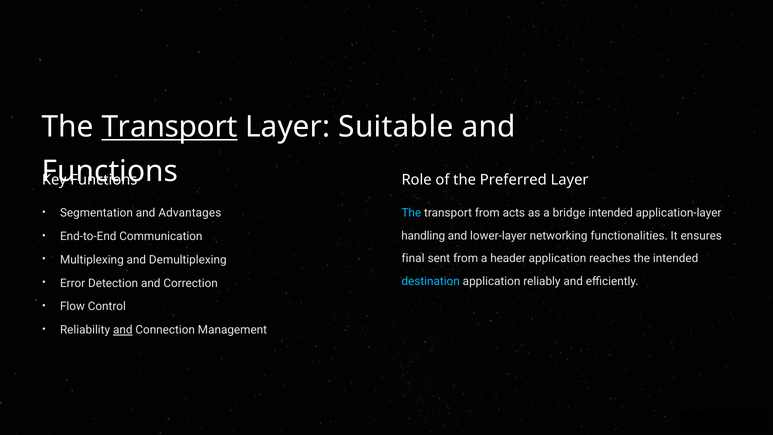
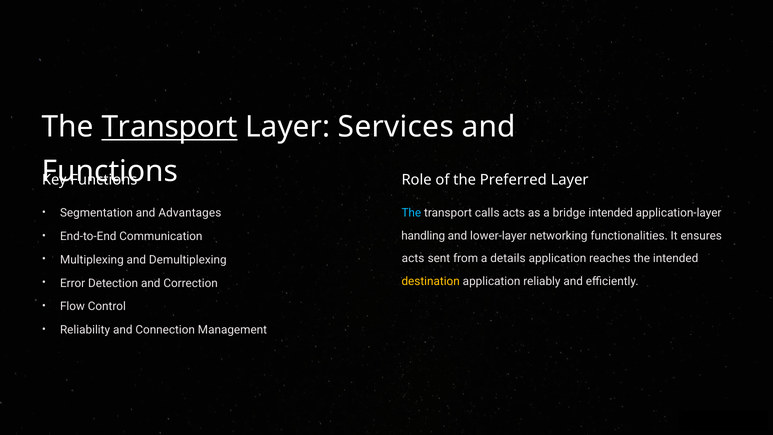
Suitable: Suitable -> Services (396, 127)
transport from: from -> calls (487, 213)
final: final -> acts (413, 258)
header: header -> details (508, 258)
destination colour: light blue -> yellow (431, 281)
and underline: present -> none (123, 330)
